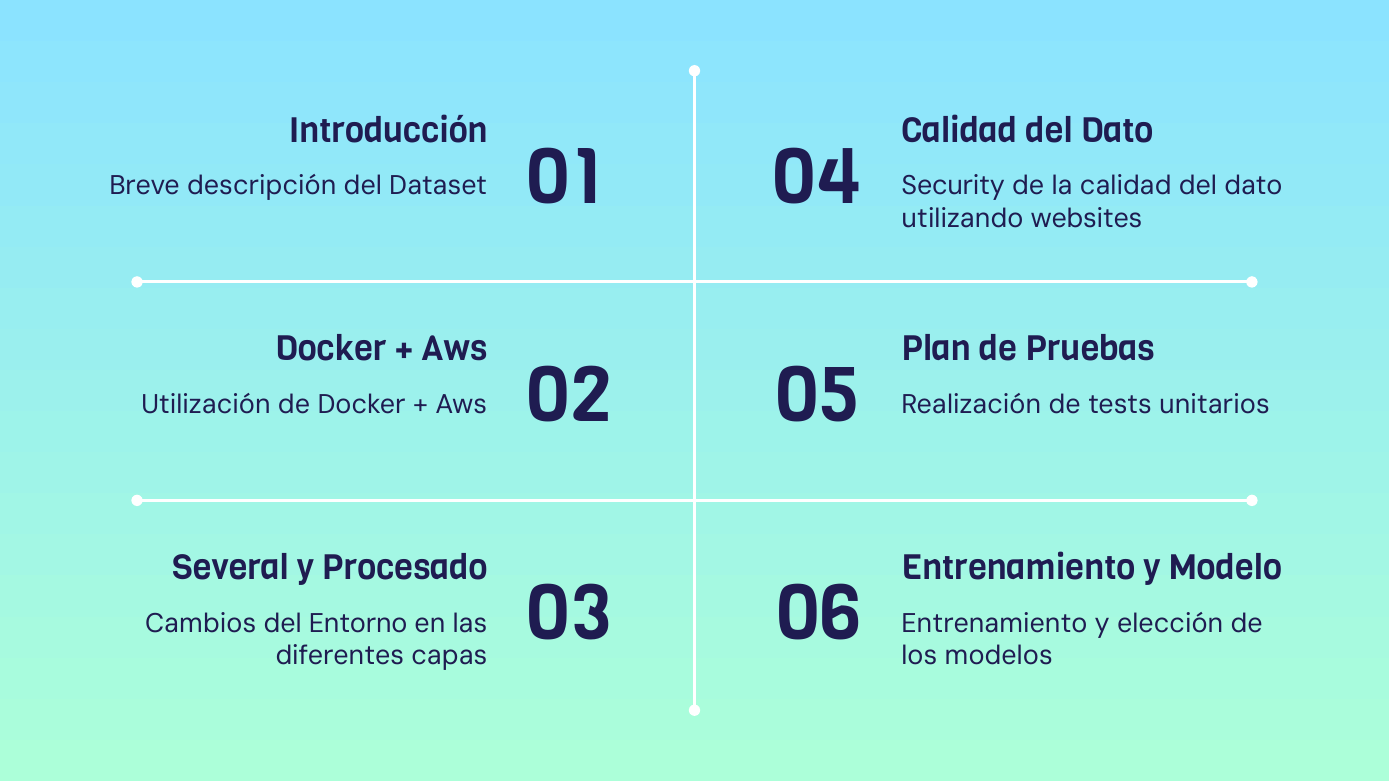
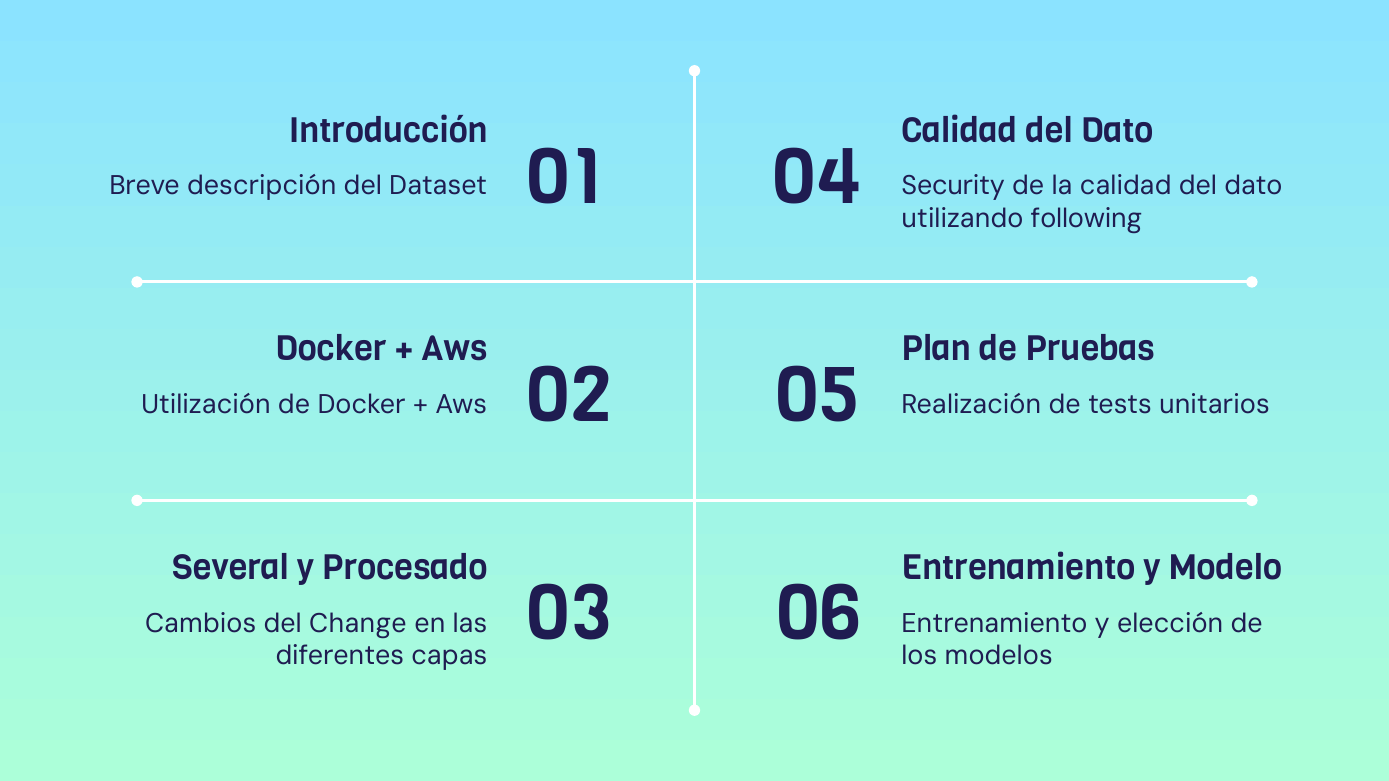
websites: websites -> following (1086, 218)
Entorno: Entorno -> Change (358, 623)
